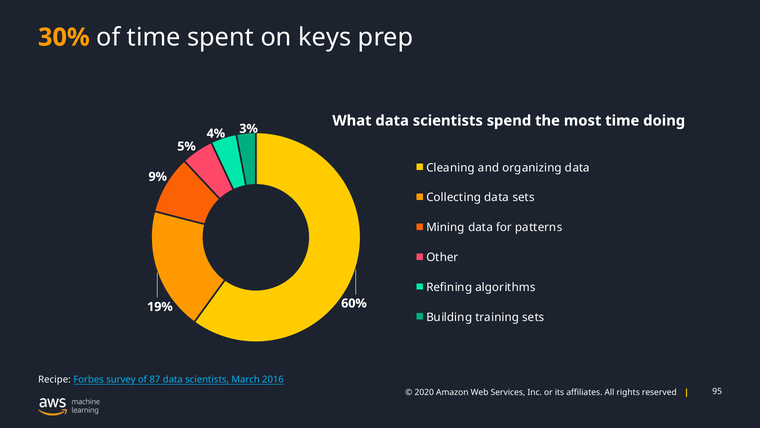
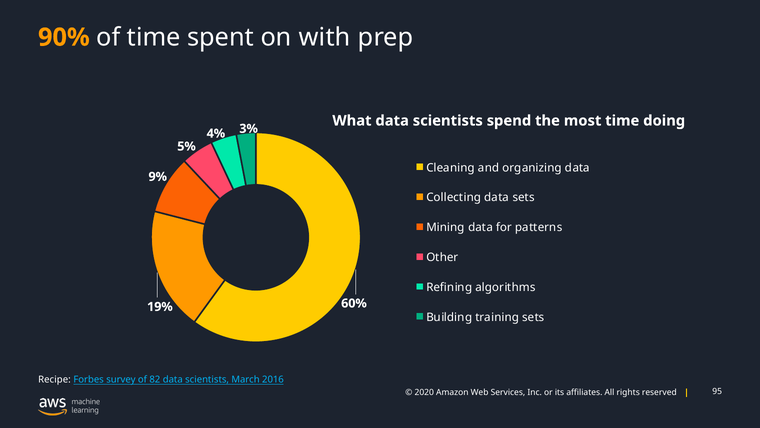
30%: 30% -> 90% (64, 37)
keys: keys -> with (325, 37)
87: 87 -> 82 (155, 379)
